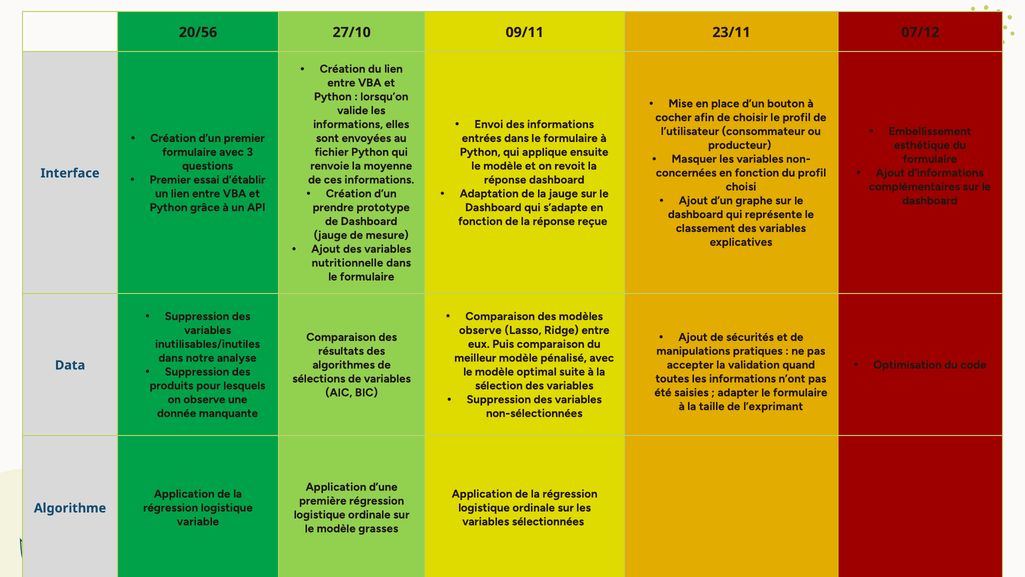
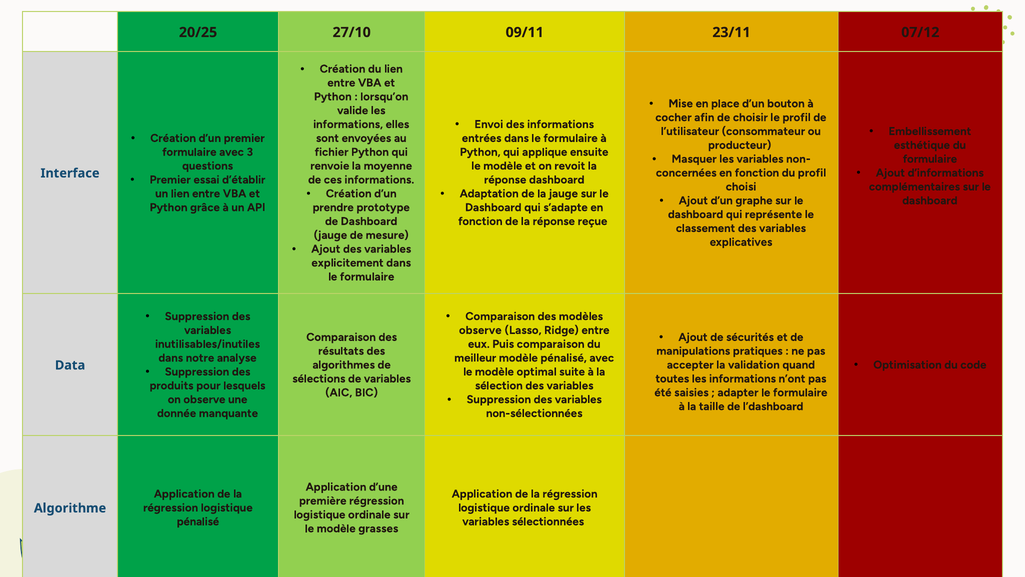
20/56: 20/56 -> 20/25 (198, 32)
nutritionnelle: nutritionnelle -> explicitement (347, 263)
l’exprimant: l’exprimant -> l’dashboard (773, 406)
variable: variable -> pénalisé (198, 521)
